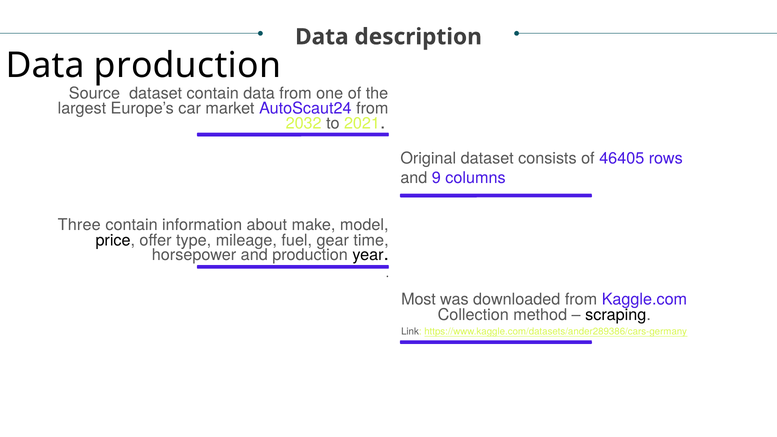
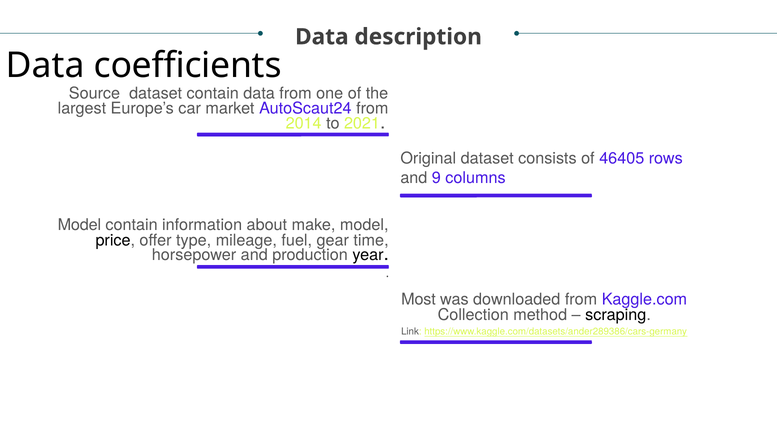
Data production: production -> coefficients (188, 65)
2032: 2032 -> 2014 (304, 123)
Three: Three -> Model (79, 225)
